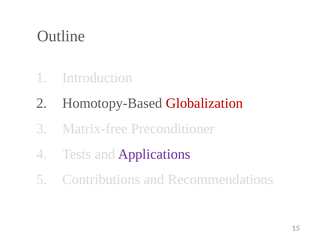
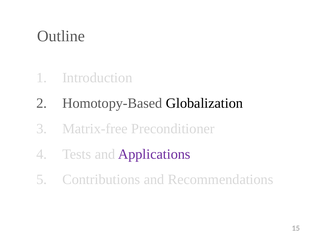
Globalization colour: red -> black (204, 103)
